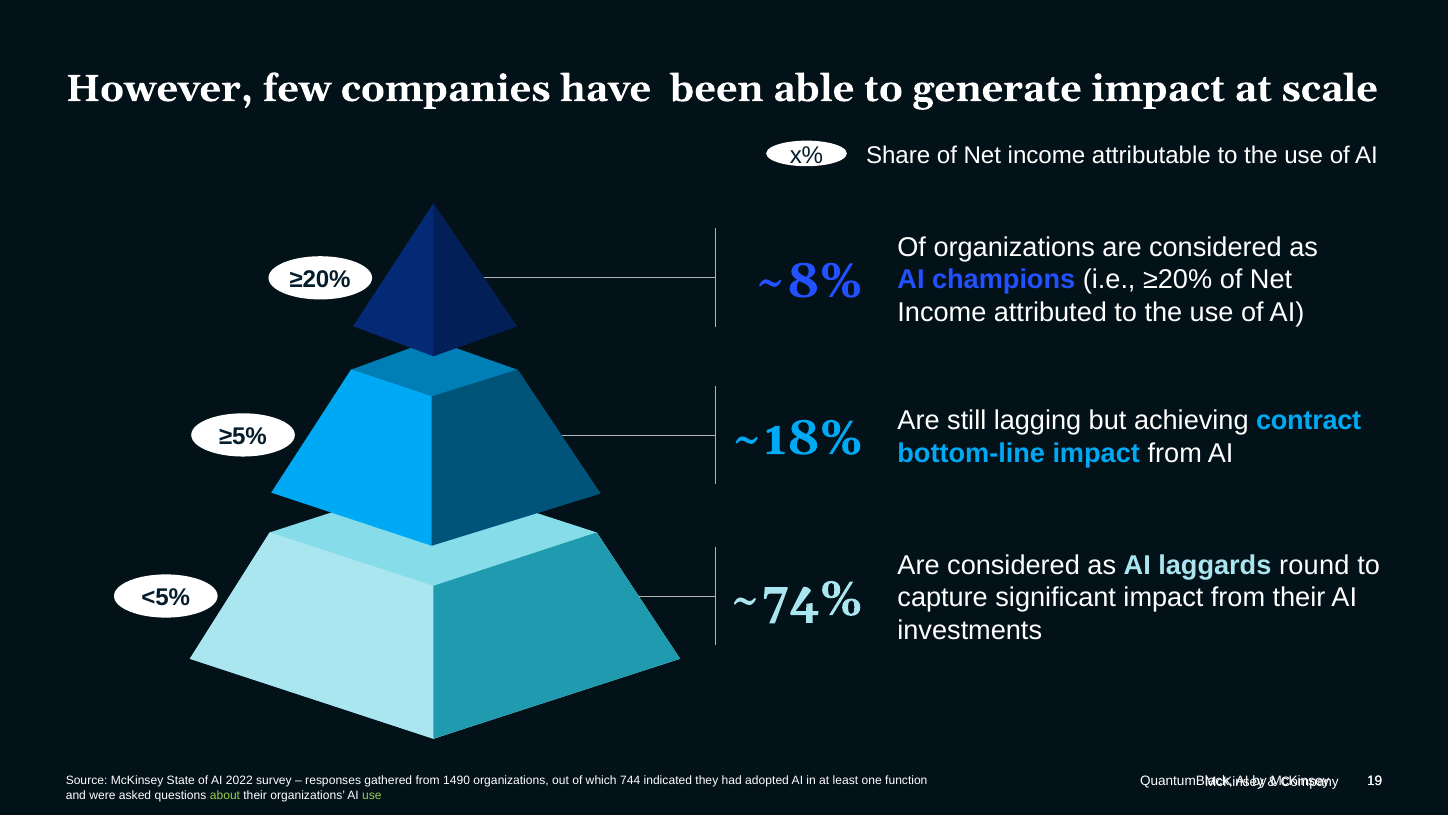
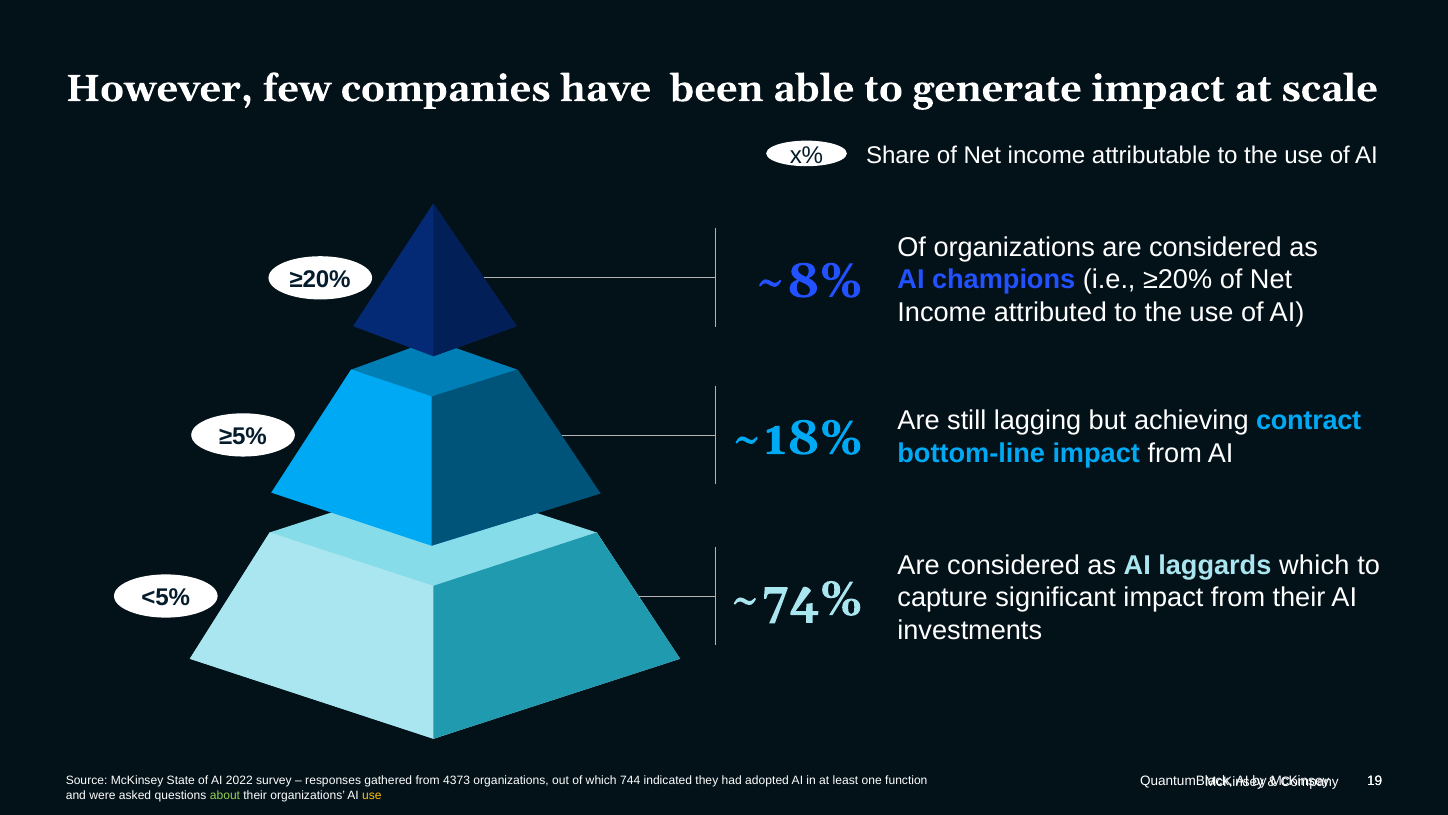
laggards round: round -> which (1314, 565)
1490: 1490 -> 4373 (457, 780)
use colour: light green -> yellow (372, 795)
